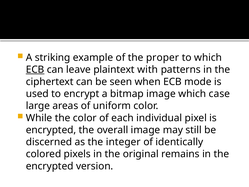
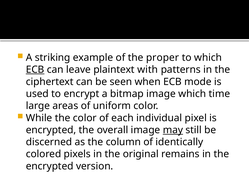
case: case -> time (219, 94)
may underline: none -> present (173, 130)
integer: integer -> column (123, 142)
